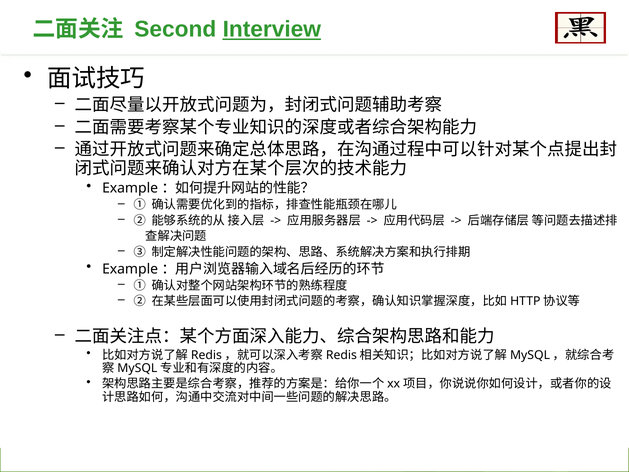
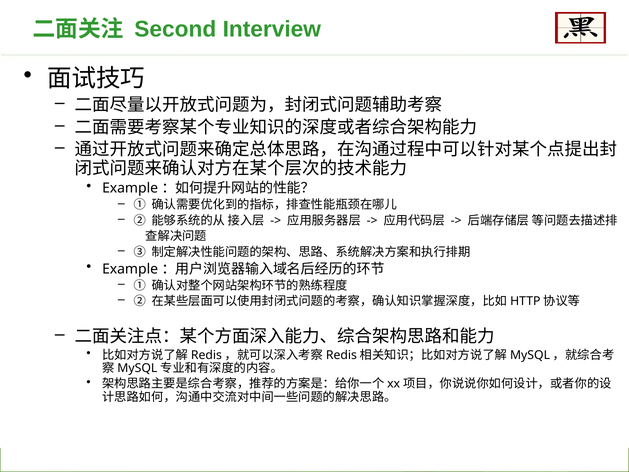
Interview underline: present -> none (272, 29)
